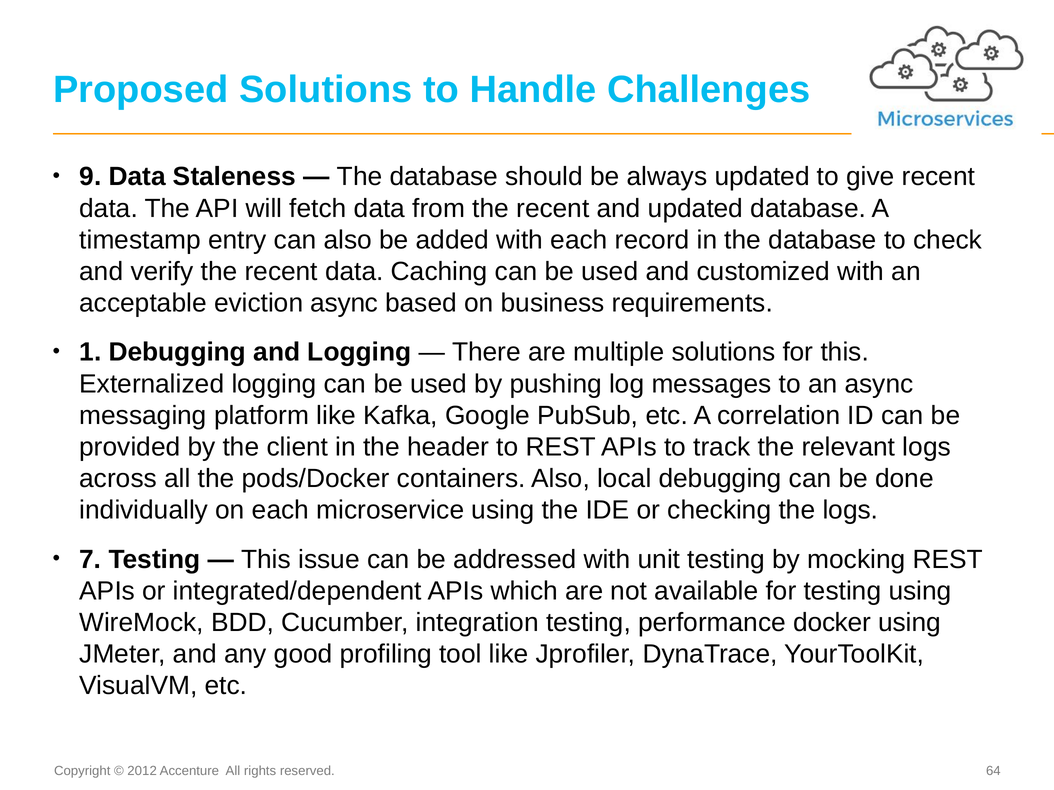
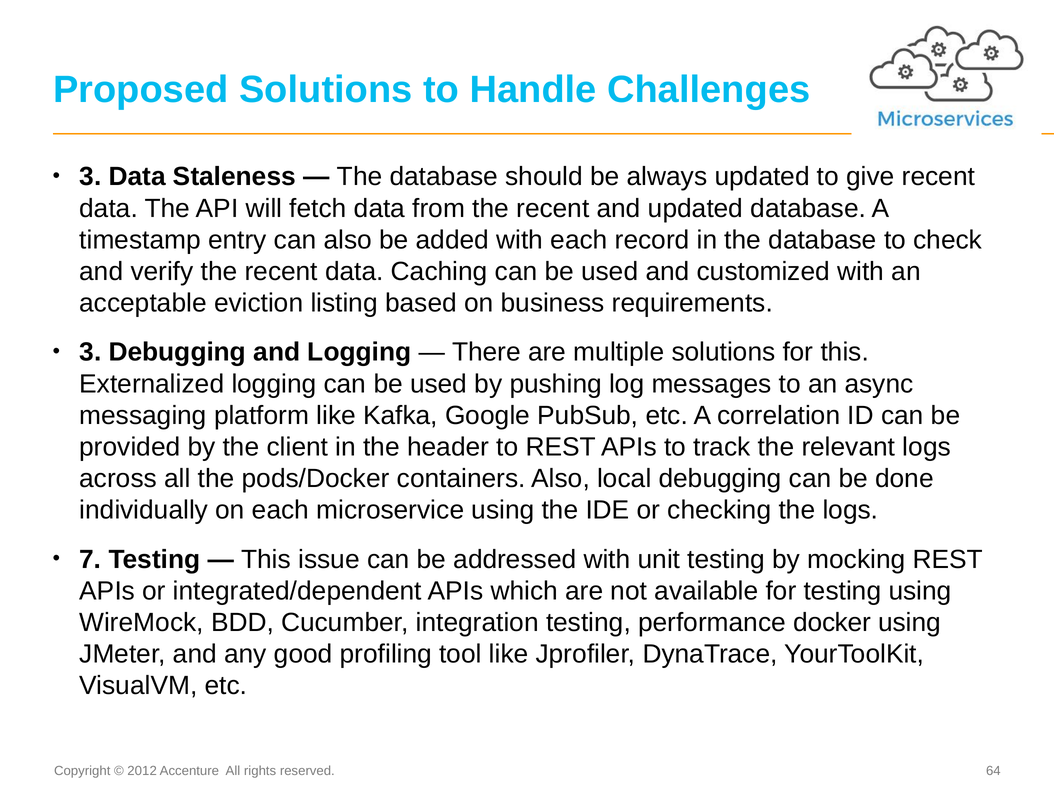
9: 9 -> 3 (90, 177)
eviction async: async -> listing (344, 303)
1: 1 -> 3 (90, 352)
